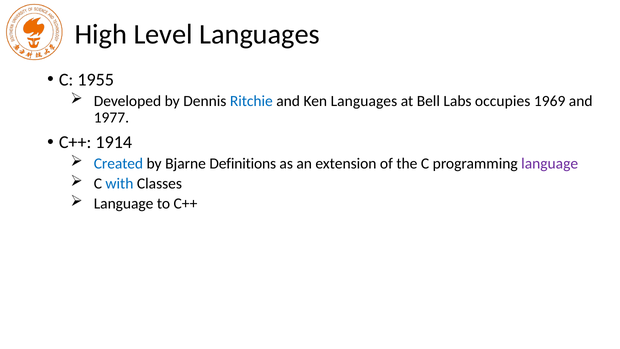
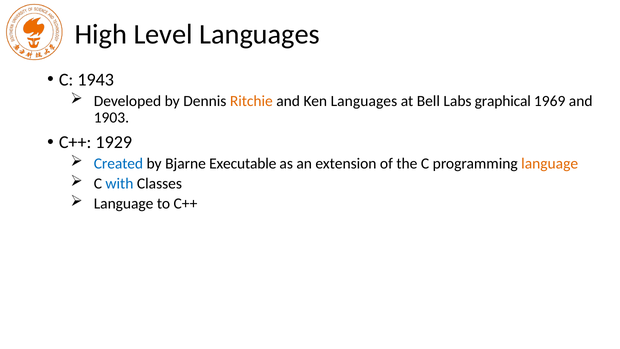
1955: 1955 -> 1943 (96, 79)
Ritchie colour: blue -> orange (251, 101)
occupies: occupies -> graphical (503, 101)
1977: 1977 -> 1903 (111, 118)
1914: 1914 -> 1929 (114, 142)
Definitions: Definitions -> Executable (243, 164)
language colour: purple -> orange (550, 164)
